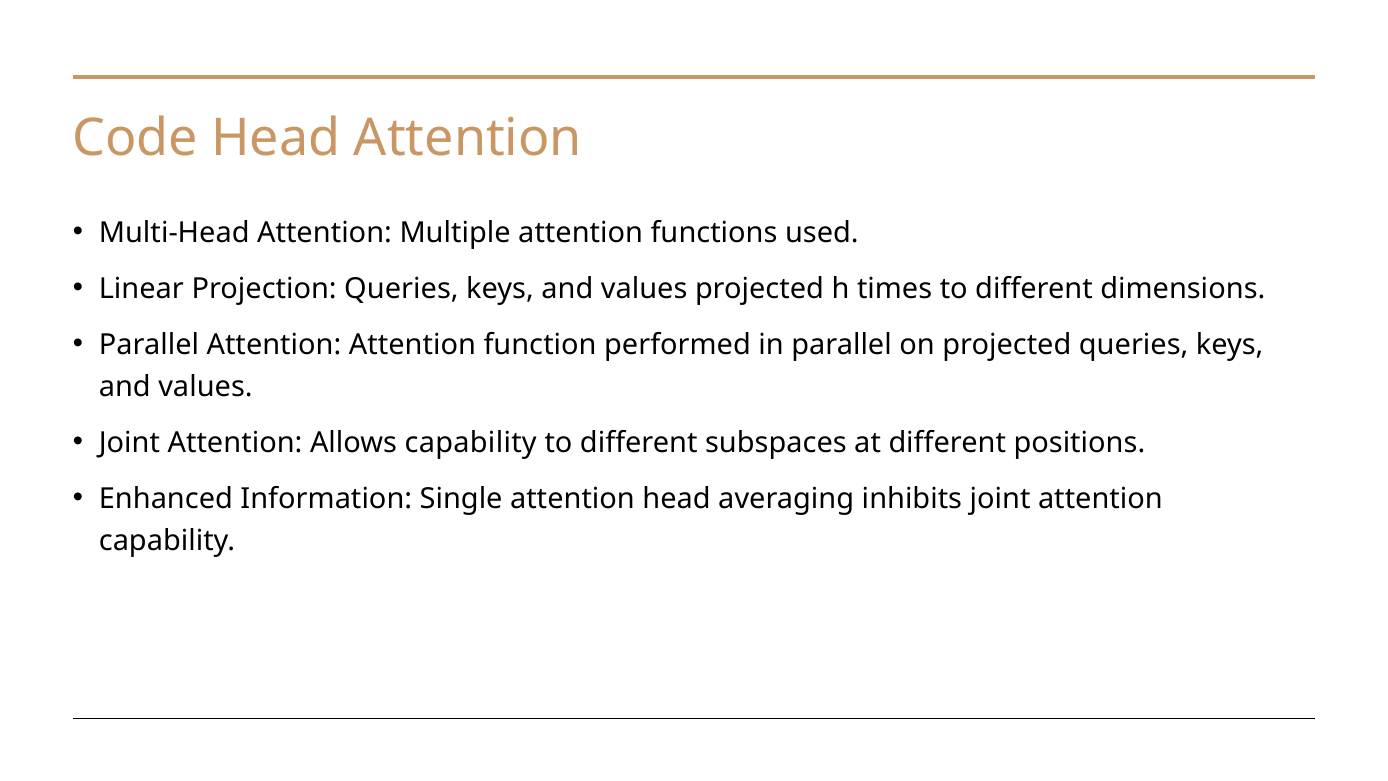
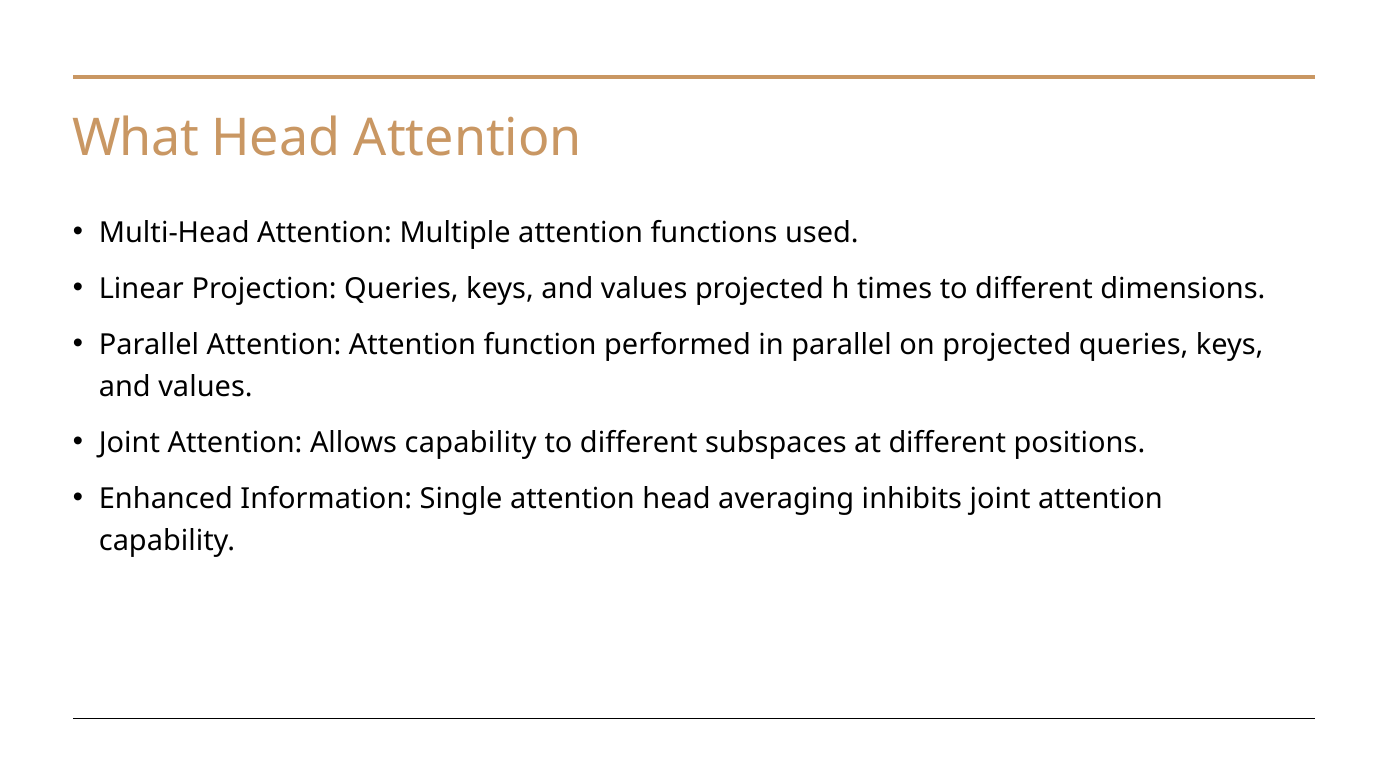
Code: Code -> What (136, 139)
